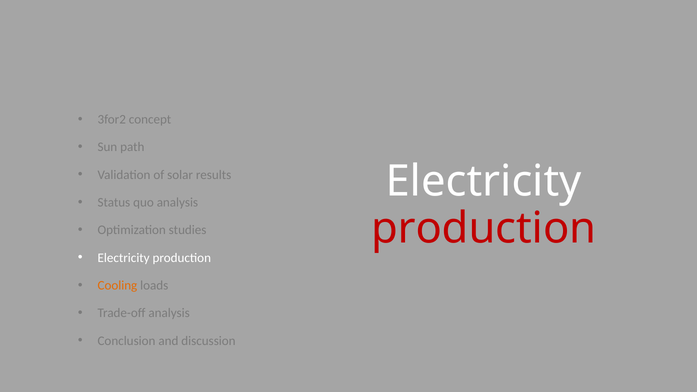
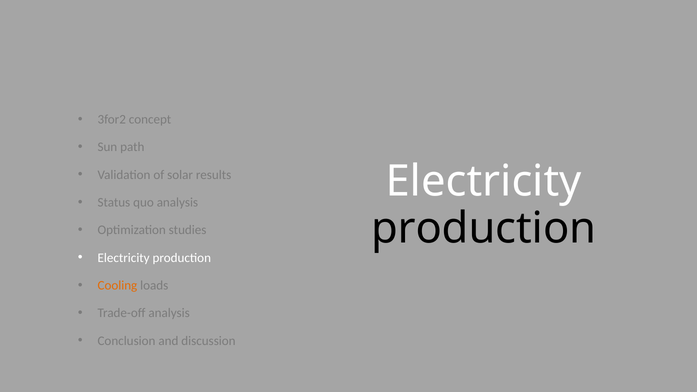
production colour: red -> black (484, 228)
